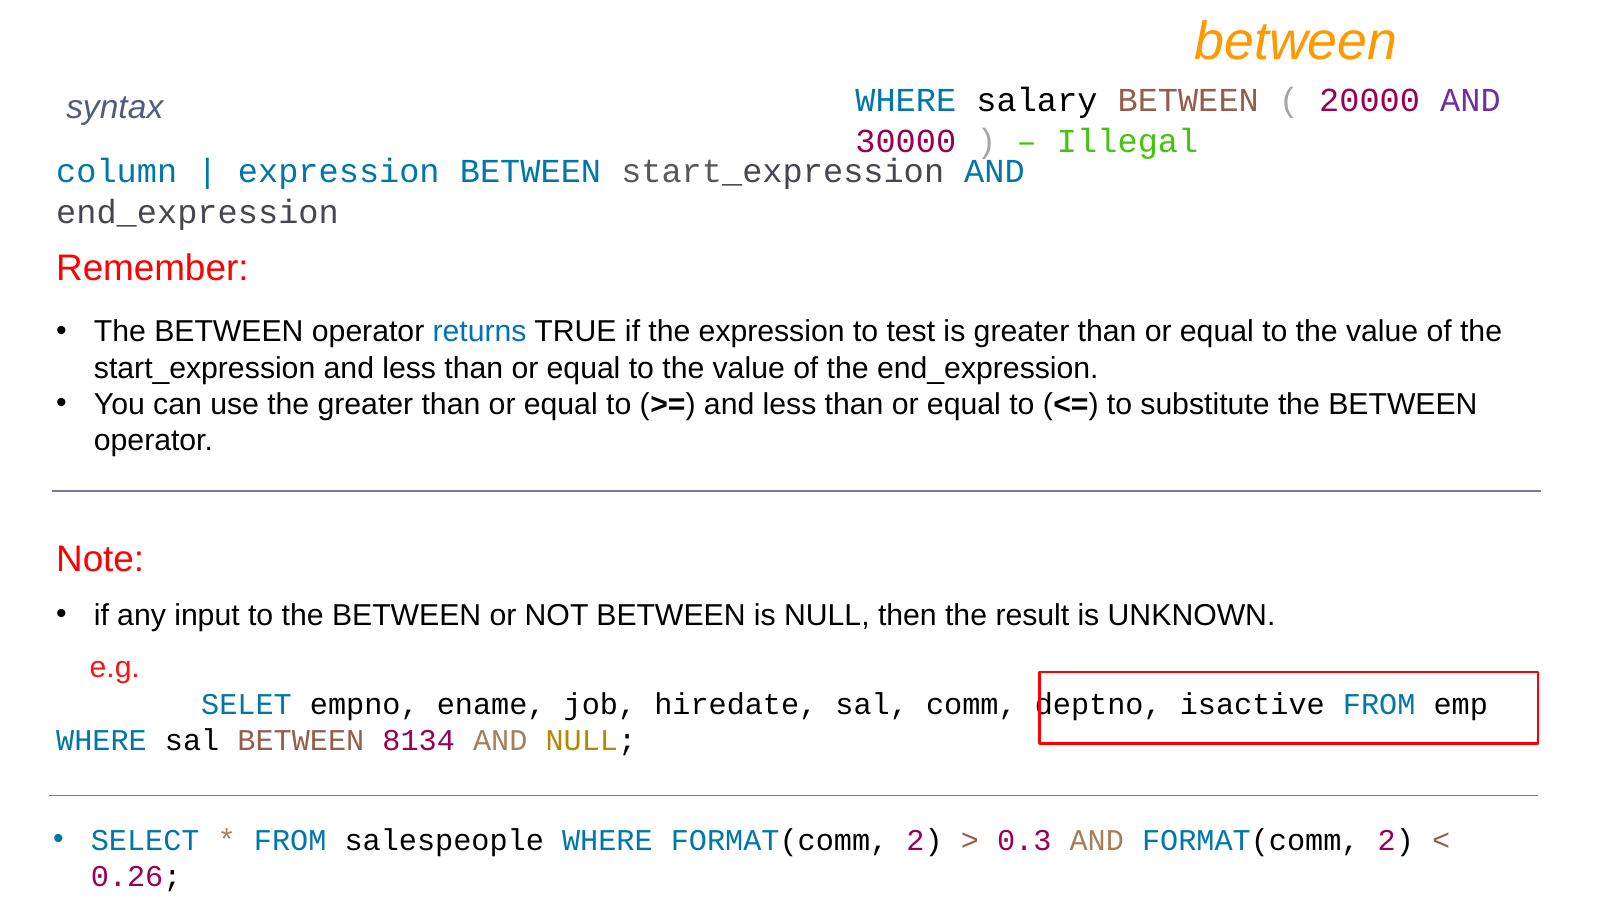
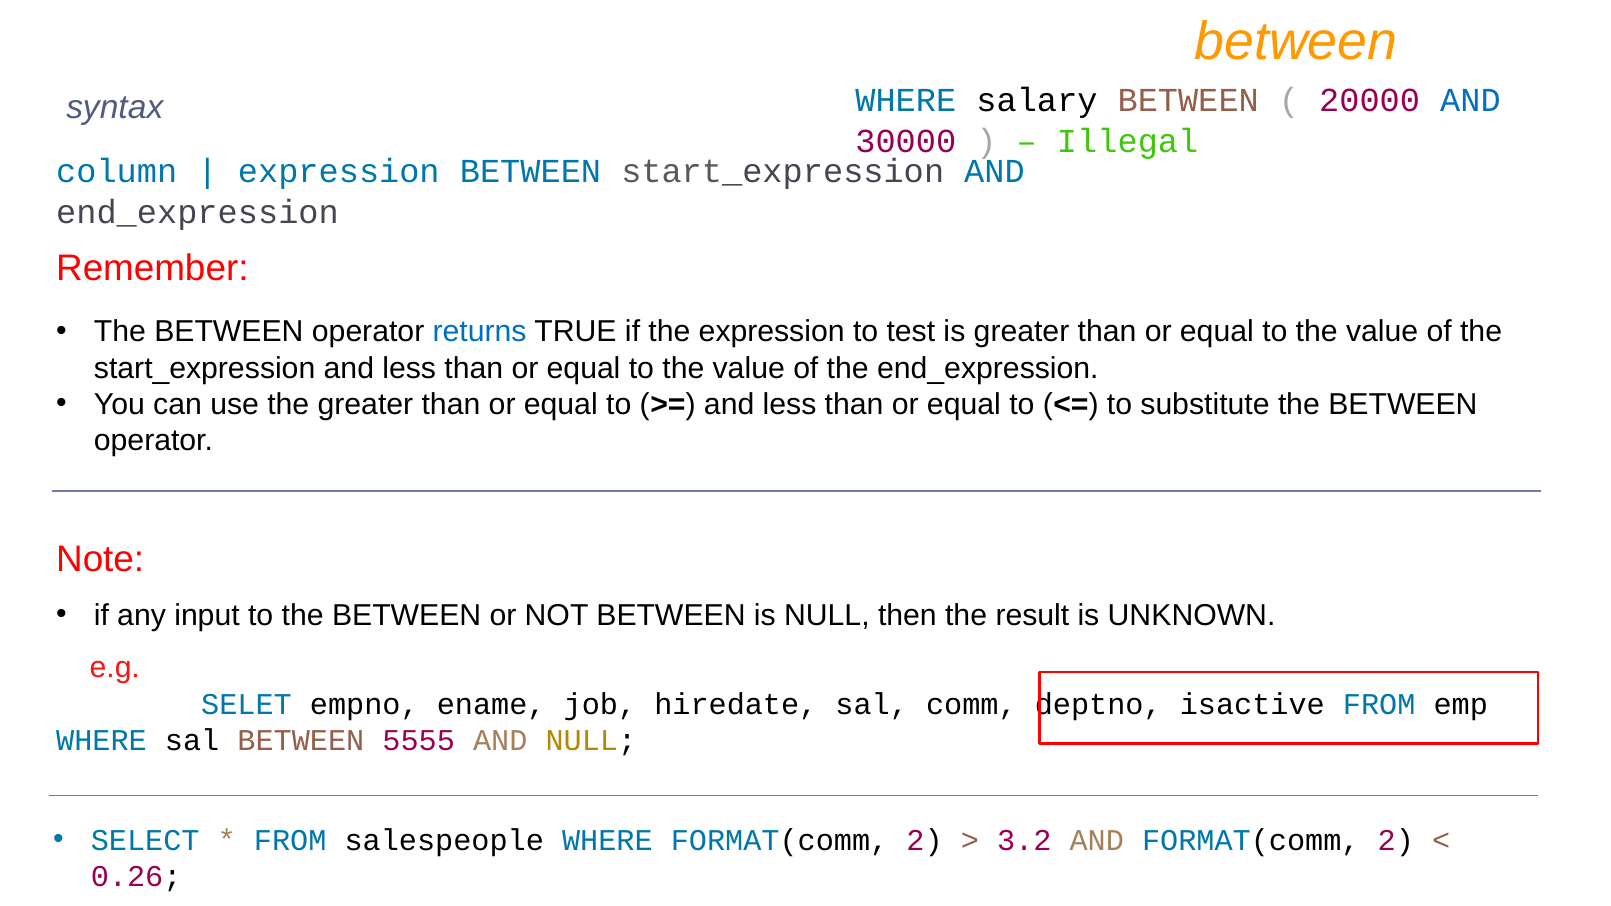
AND colour: purple -> blue (1470, 101)
8134: 8134 -> 5555 (419, 741)
0.3: 0.3 -> 3.2 (1024, 841)
